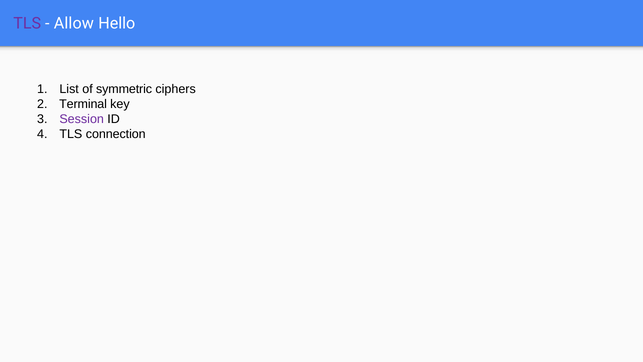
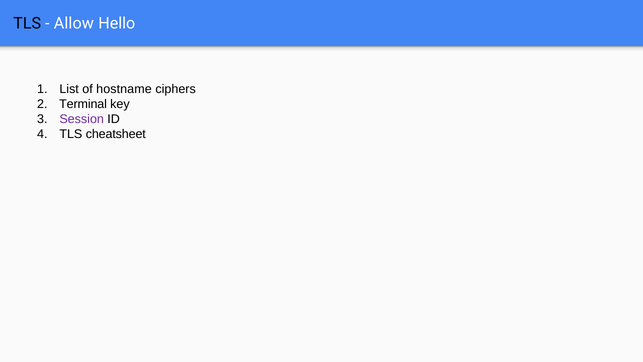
TLS colour: purple -> black (27, 23)
symmetric: symmetric -> hostname (124, 89)
connection: connection -> cheatsheet (116, 134)
